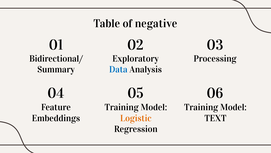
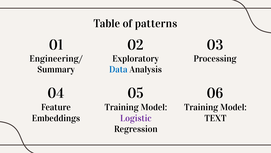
negative: negative -> patterns (156, 23)
Bidirectional/: Bidirectional/ -> Engineering/ (56, 58)
Logistic colour: orange -> purple (136, 118)
